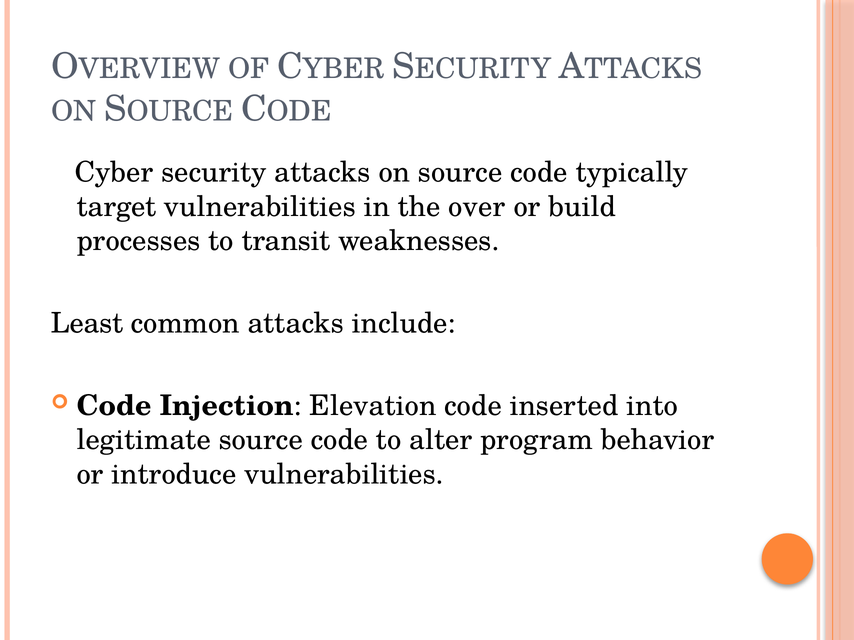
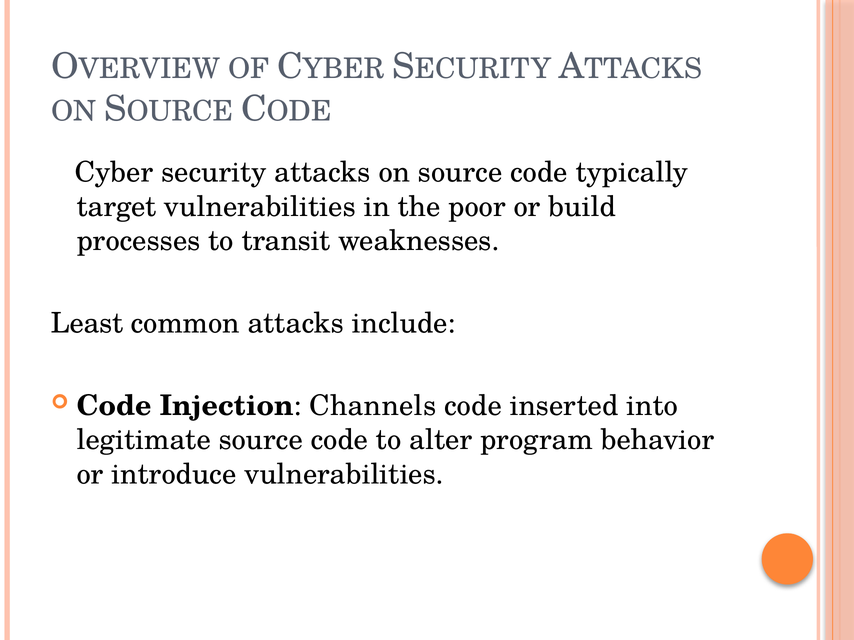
over: over -> poor (477, 207)
Elevation: Elevation -> Channels (373, 406)
